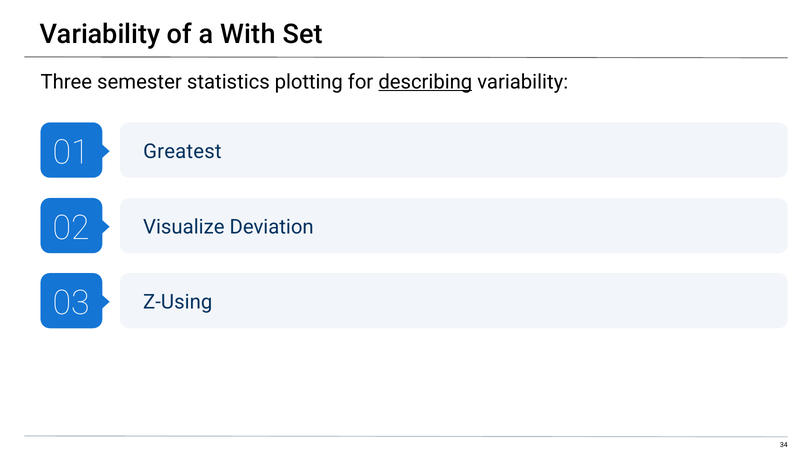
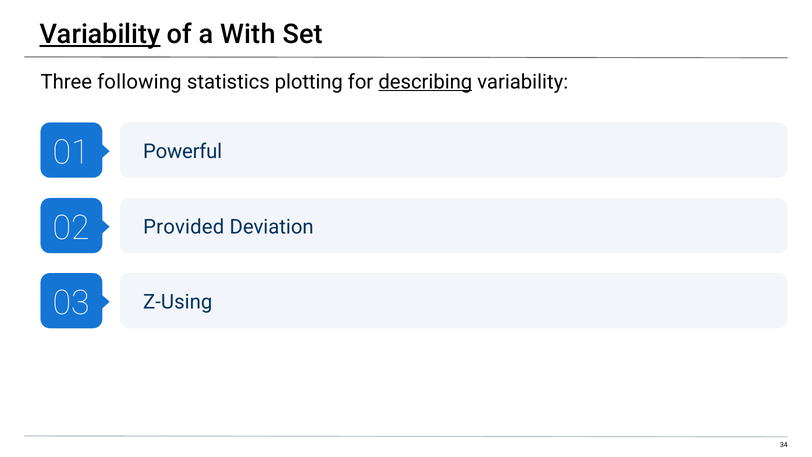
Variability underline: none -> present (100, 34)
semester: semester -> following (139, 82)
Greatest: Greatest -> Powerful (183, 151)
Visualize: Visualize -> Provided (184, 227)
